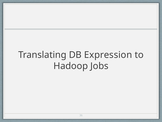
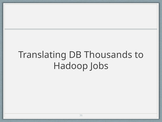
Expression: Expression -> Thousands (108, 55)
